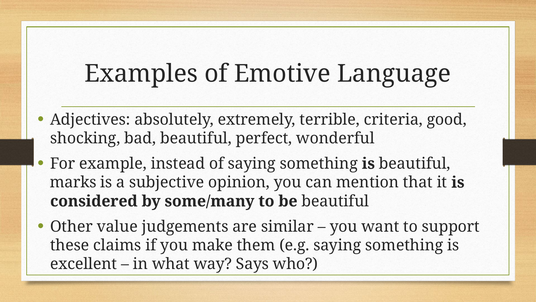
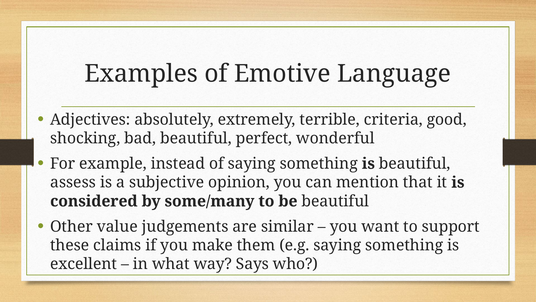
marks: marks -> assess (73, 182)
